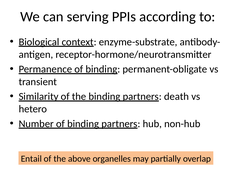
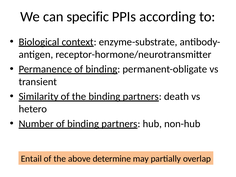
serving: serving -> specific (88, 17)
organelles: organelles -> determine (112, 159)
